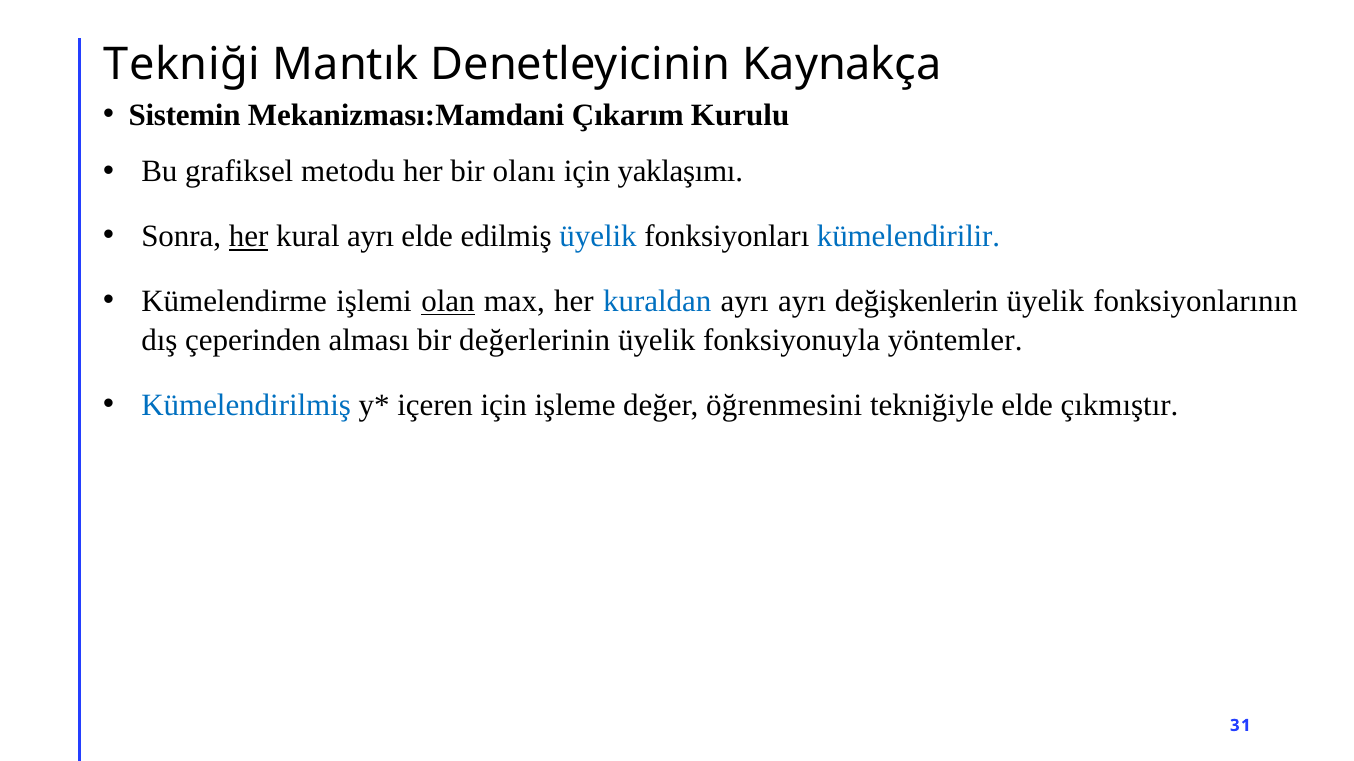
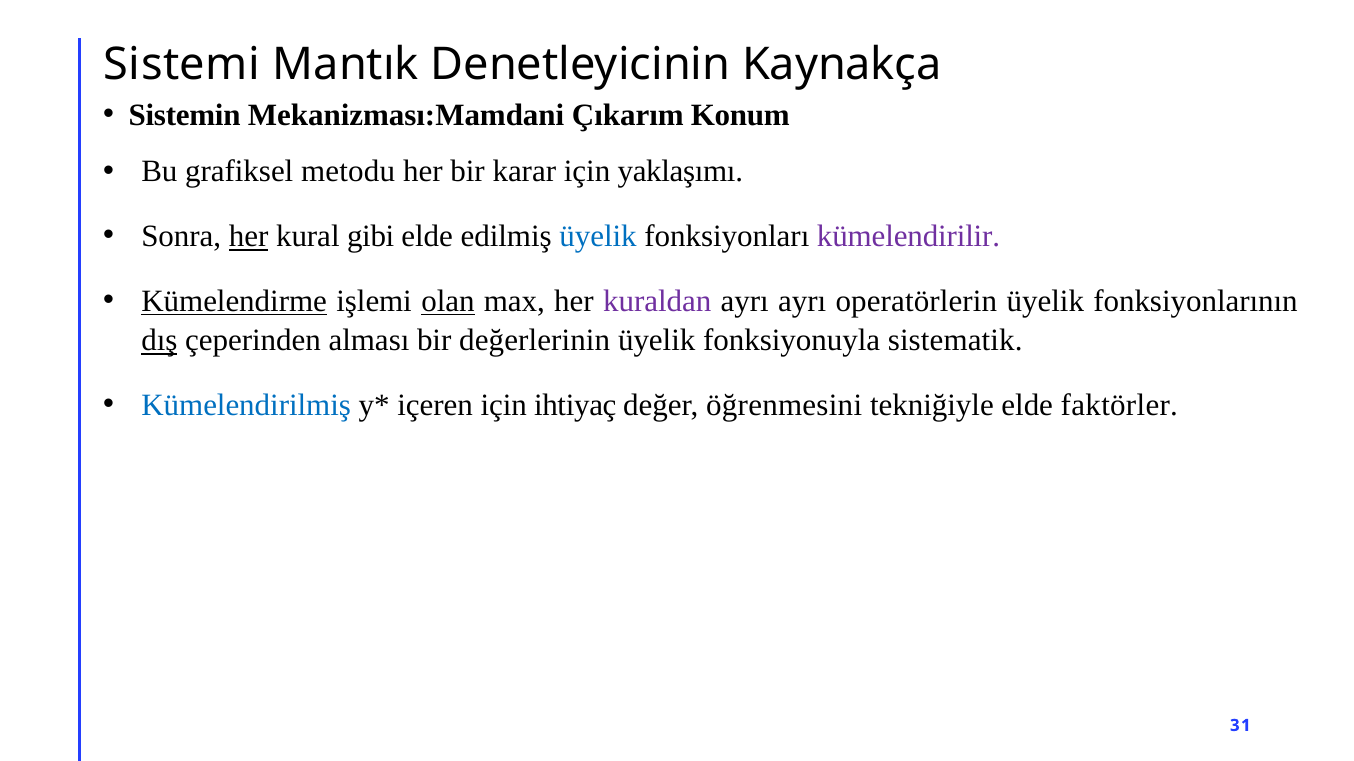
Tekniği: Tekniği -> Sistemi (182, 65)
Kurulu: Kurulu -> Konum (740, 115)
olanı: olanı -> karar (524, 172)
kural ayrı: ayrı -> gibi (371, 236)
kümelendirilir colour: blue -> purple (909, 236)
Kümelendirme underline: none -> present (234, 301)
kuraldan colour: blue -> purple (657, 301)
değişkenlerin: değişkenlerin -> operatörlerin (916, 301)
dış underline: none -> present (159, 341)
yöntemler: yöntemler -> sistematik (955, 341)
işleme: işleme -> ihtiyaç (575, 406)
çıkmıştır: çıkmıştır -> faktörler (1119, 406)
